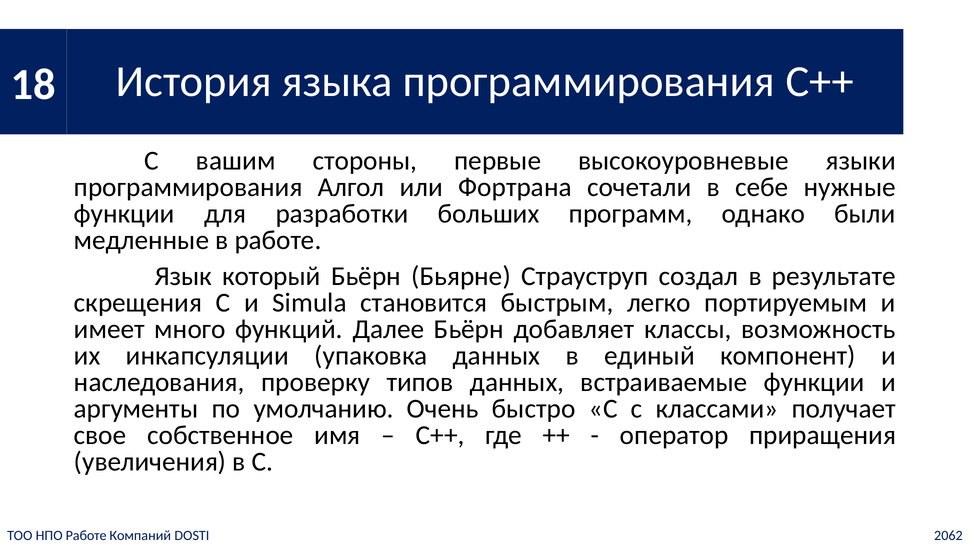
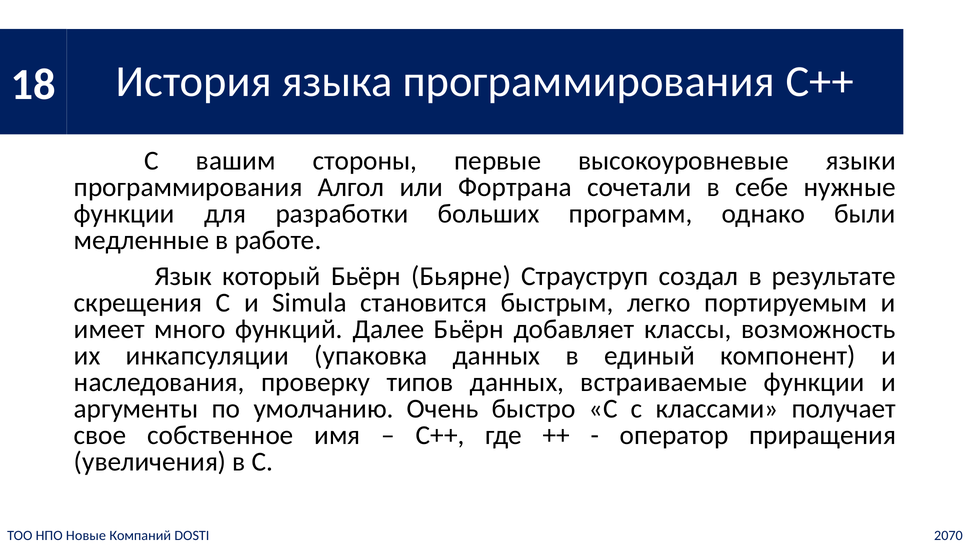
НПО Работе: Работе -> Новые (86, 536)
2062: 2062 -> 2070 (948, 536)
